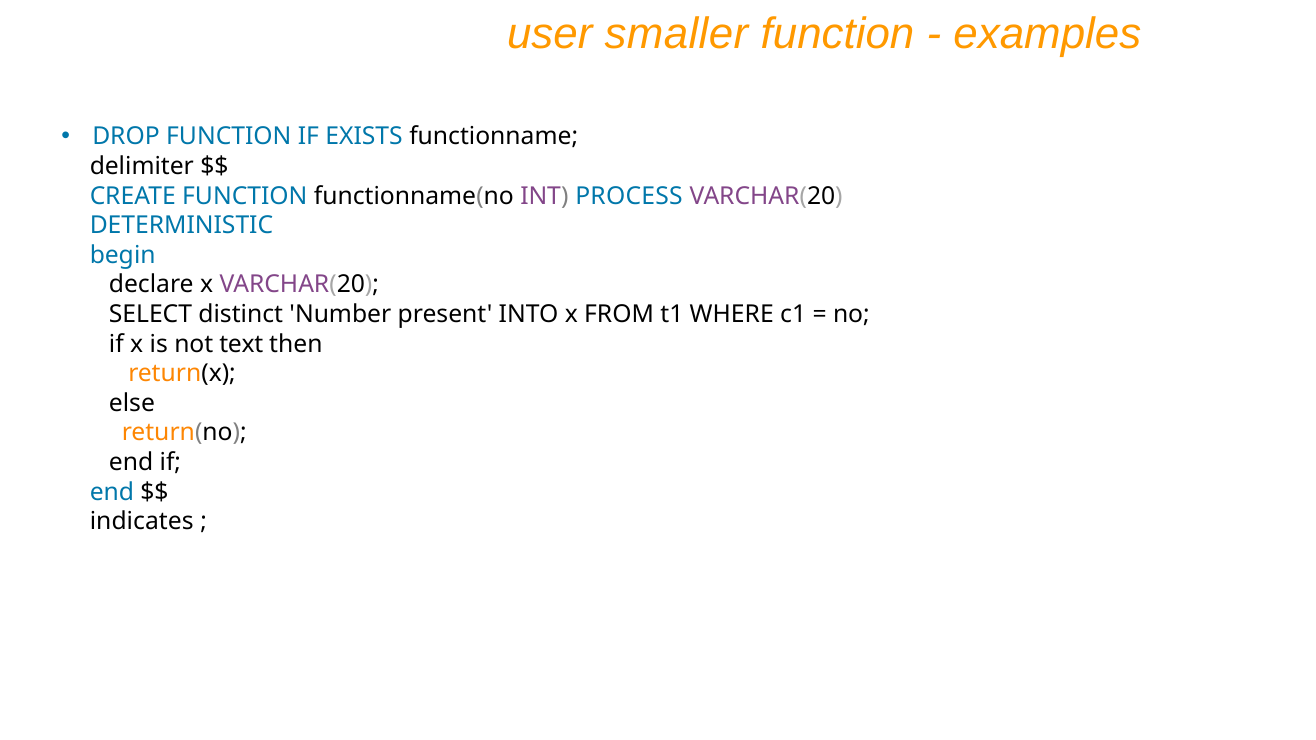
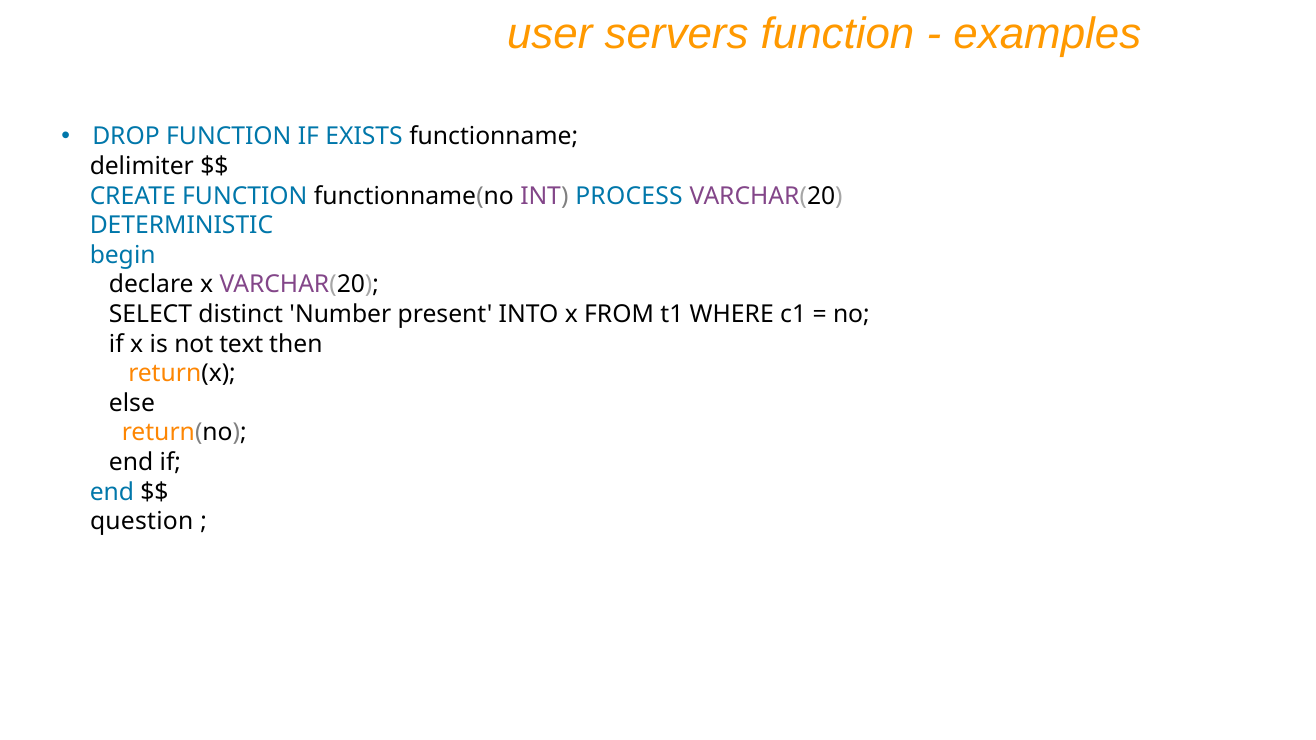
smaller: smaller -> servers (677, 34)
indicates: indicates -> question (142, 522)
